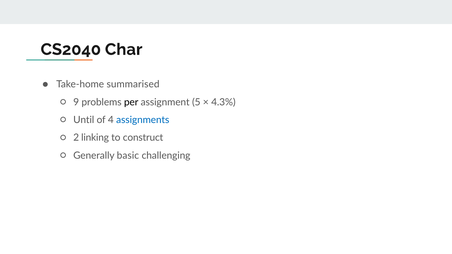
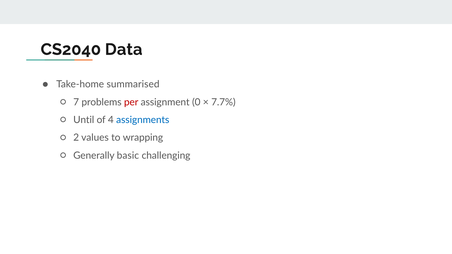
Char: Char -> Data (124, 49)
9: 9 -> 7 (76, 102)
per colour: black -> red (131, 102)
5: 5 -> 0 (196, 102)
4.3%: 4.3% -> 7.7% (223, 102)
linking: linking -> values (95, 138)
construct: construct -> wrapping (143, 138)
